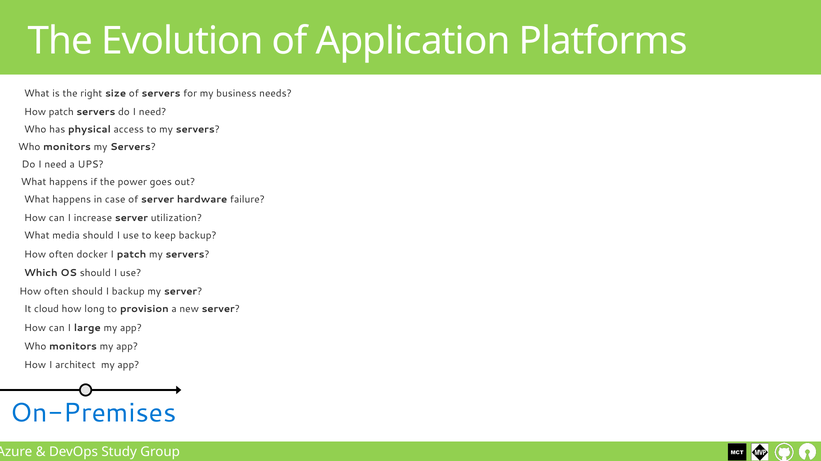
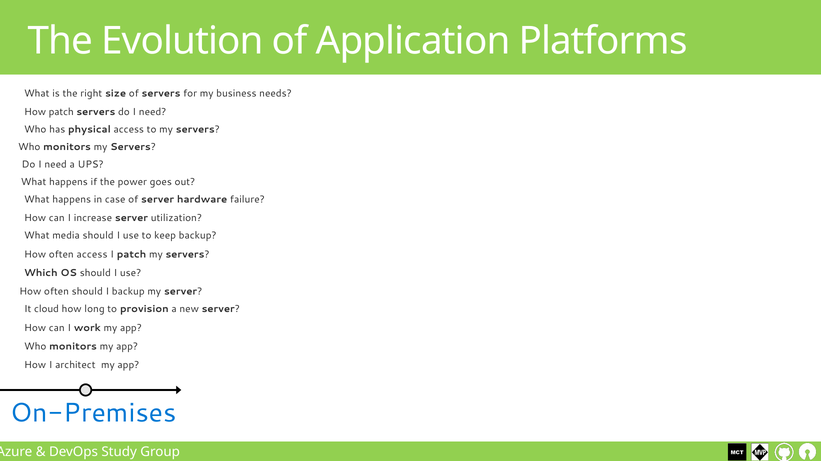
often docker: docker -> access (92, 254)
large: large -> work (87, 328)
